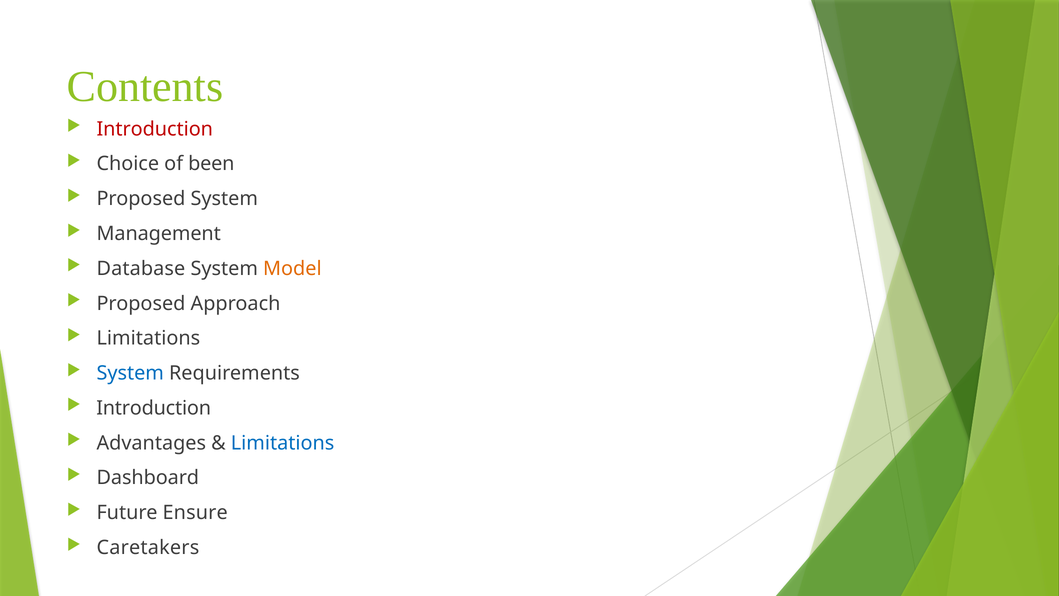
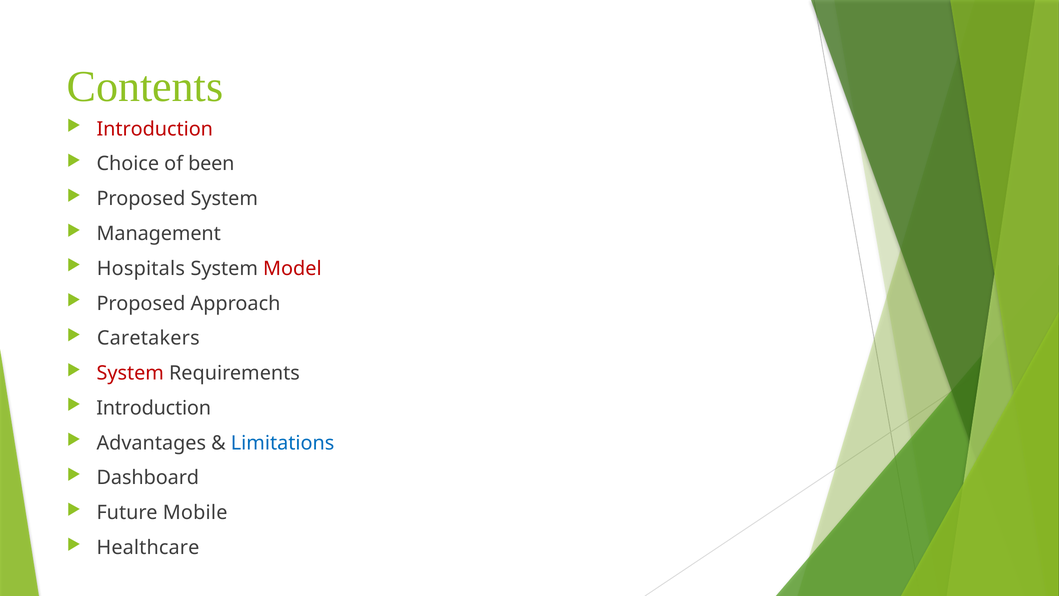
Database: Database -> Hospitals (141, 268)
Model colour: orange -> red (292, 268)
Limitations: Limitations -> Caretakers (148, 338)
System colour: blue -> red (130, 373)
Ensure: Ensure -> Mobile (195, 512)
Caretakers: Caretakers -> Healthcare (148, 547)
